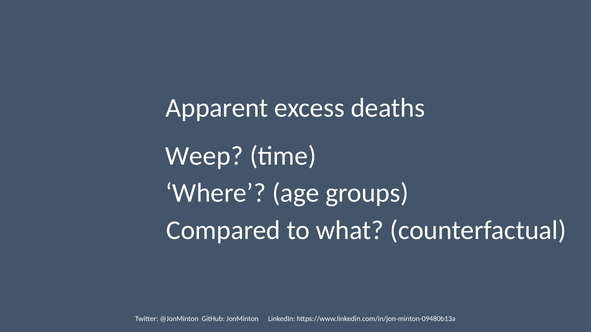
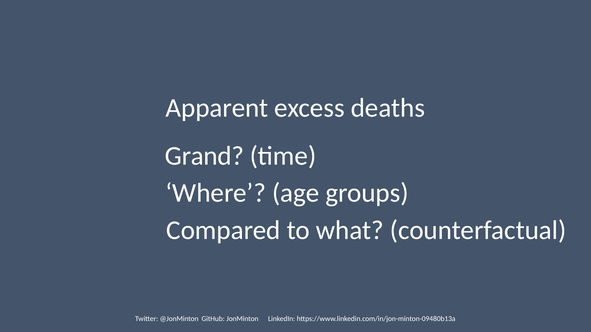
Weep: Weep -> Grand (204, 156)
